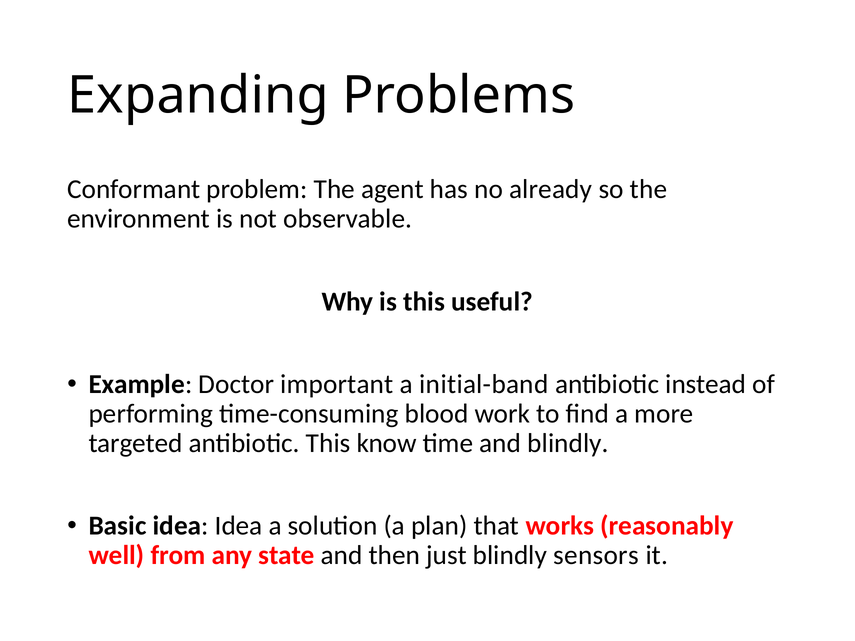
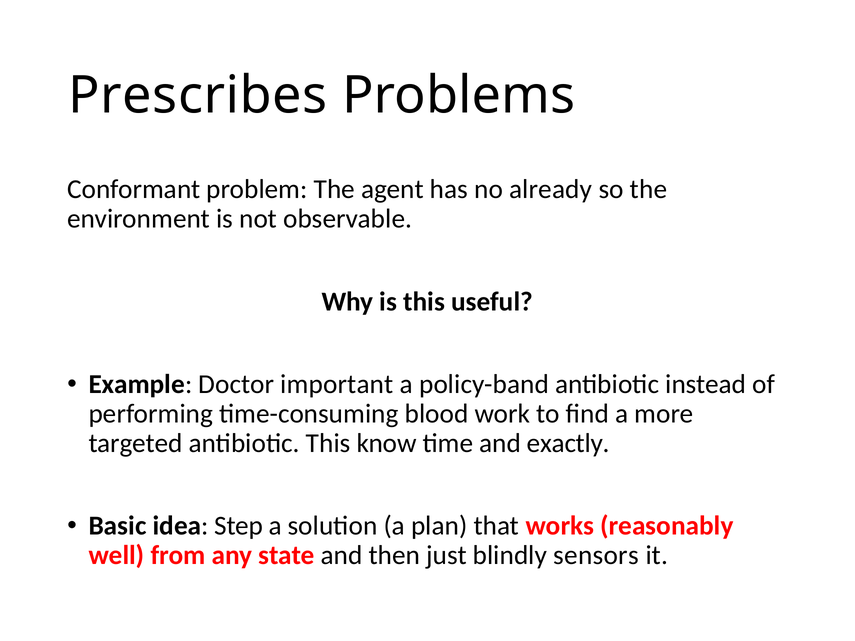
Expanding: Expanding -> Prescribes (198, 96)
initial-band: initial-band -> policy-band (484, 384)
and blindly: blindly -> exactly (568, 443)
idea Idea: Idea -> Step (239, 526)
